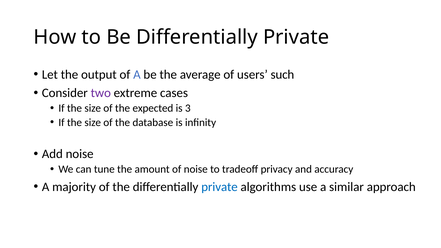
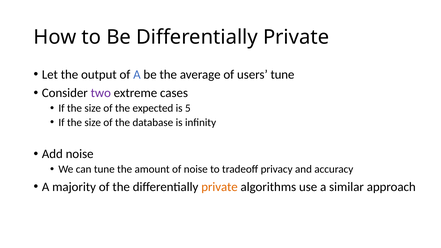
users such: such -> tune (282, 75)
3: 3 -> 5 (188, 108)
private colour: blue -> orange (220, 187)
